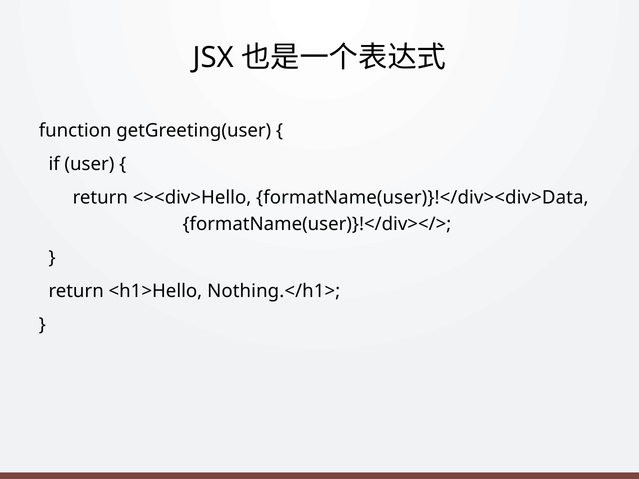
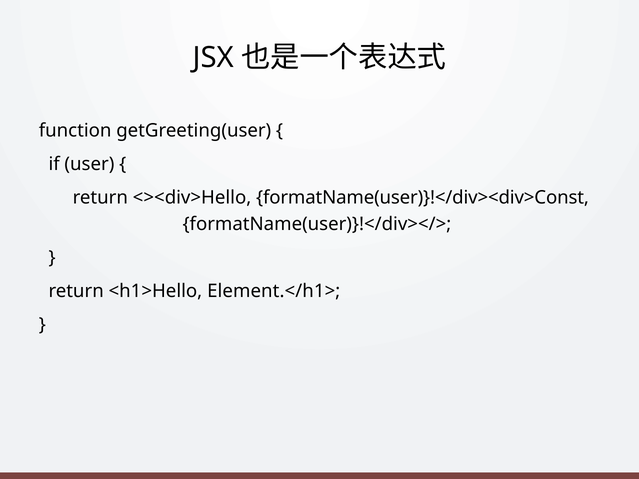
formatName(user)}!</div><div>Data: formatName(user)}!</div><div>Data -> formatName(user)}!</div><div>Const (422, 198)
Nothing.</h1>: Nothing.</h1> -> Element.</h1> (274, 291)
